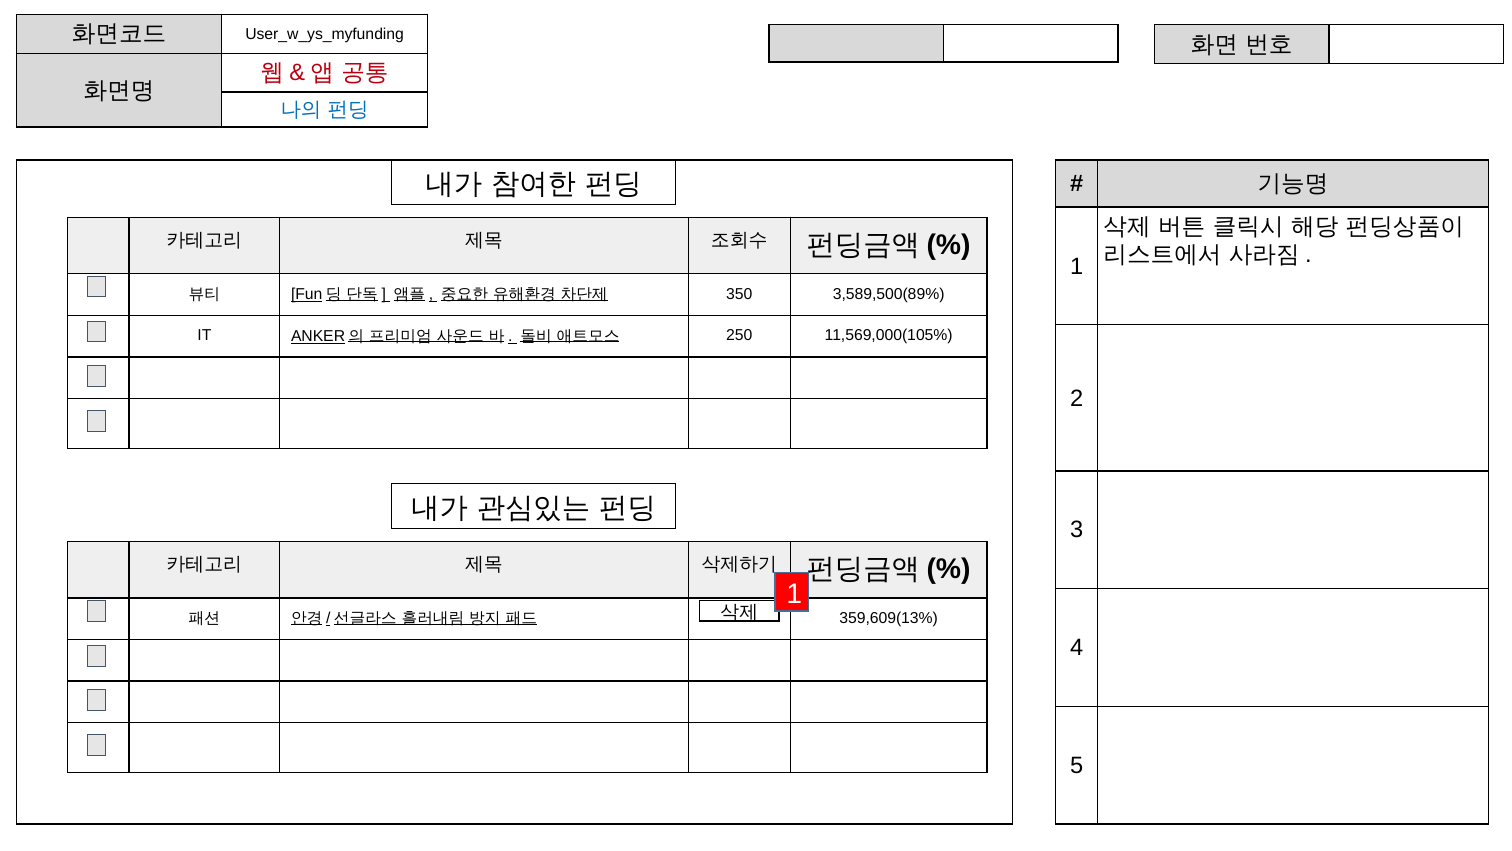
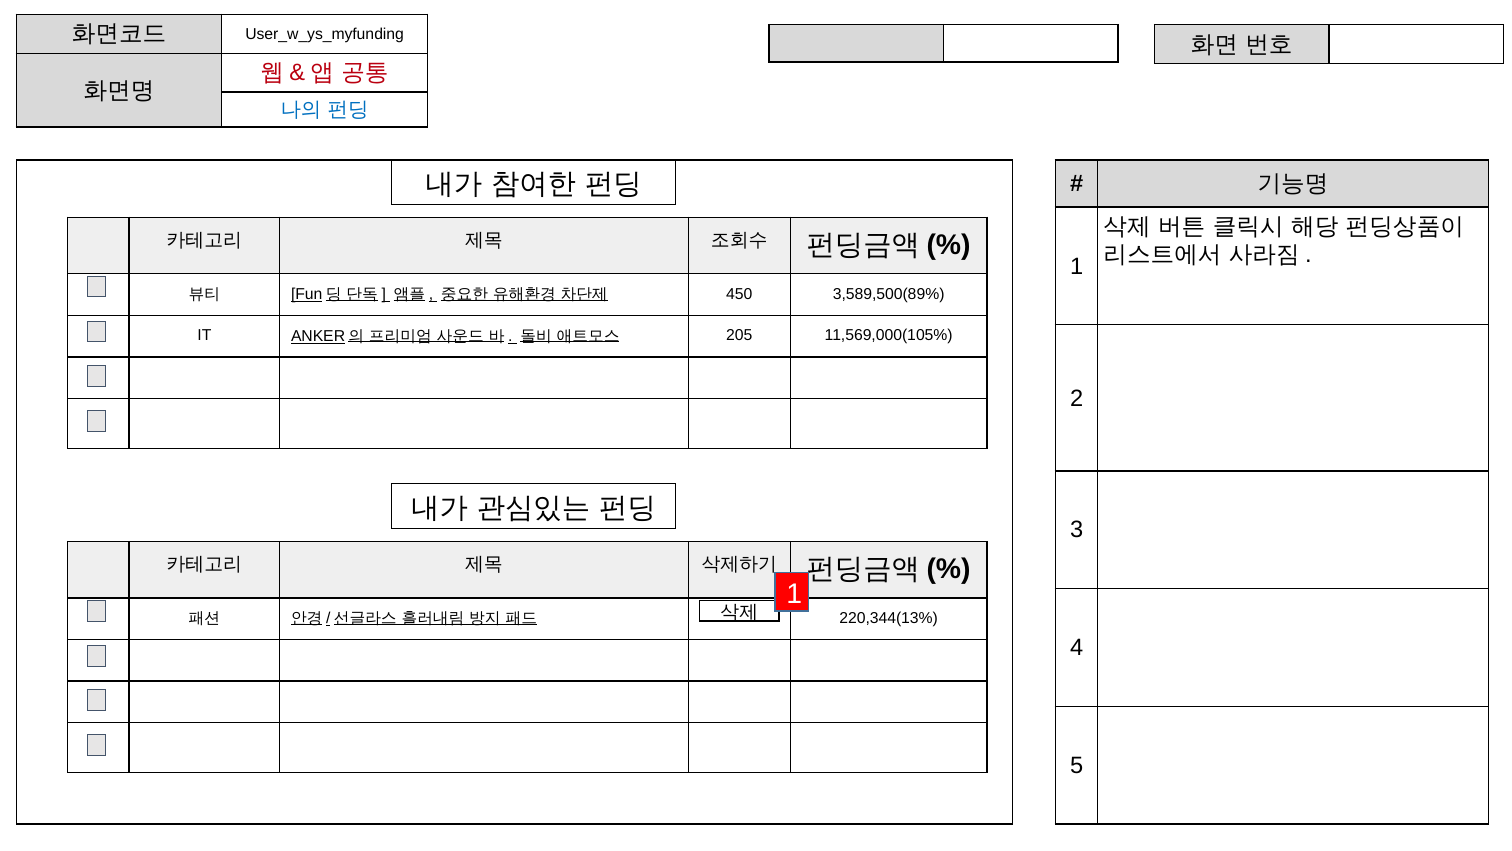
350: 350 -> 450 (739, 294)
250: 250 -> 205 (739, 335)
359,609(13%: 359,609(13% -> 220,344(13% (889, 618)
